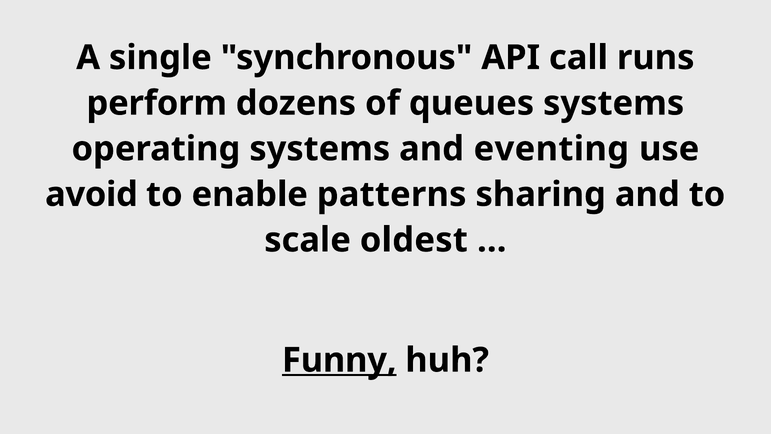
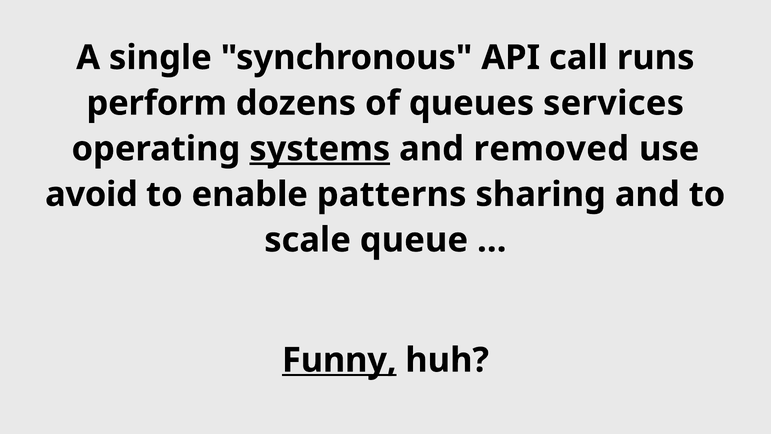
queues systems: systems -> services (614, 103)
systems underline: none -> present (320, 149)
eventing: eventing -> removed (551, 149)
oldest: oldest -> queue (414, 240)
